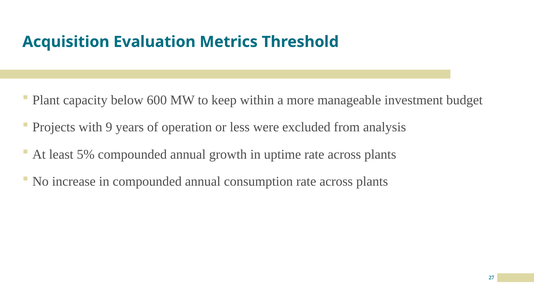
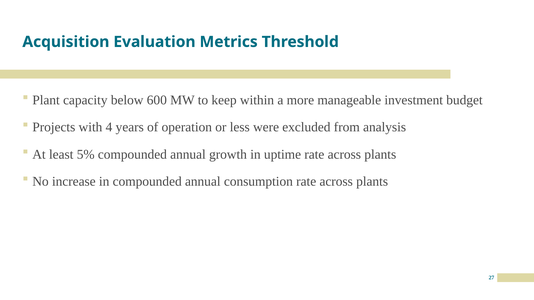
9: 9 -> 4 (109, 127)
